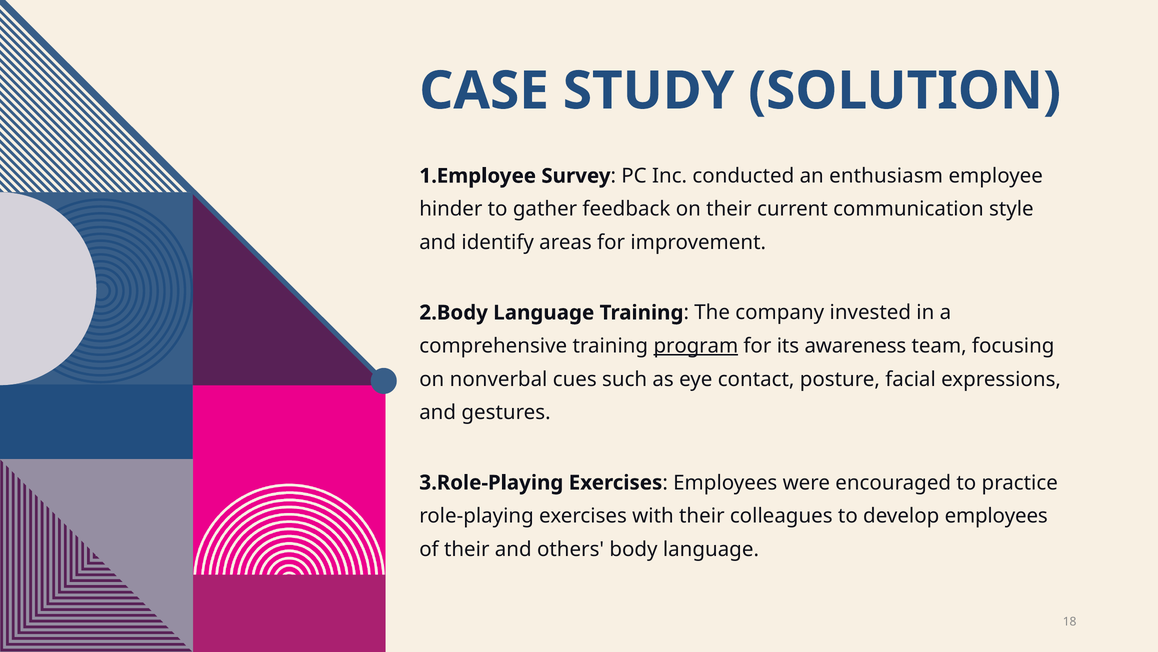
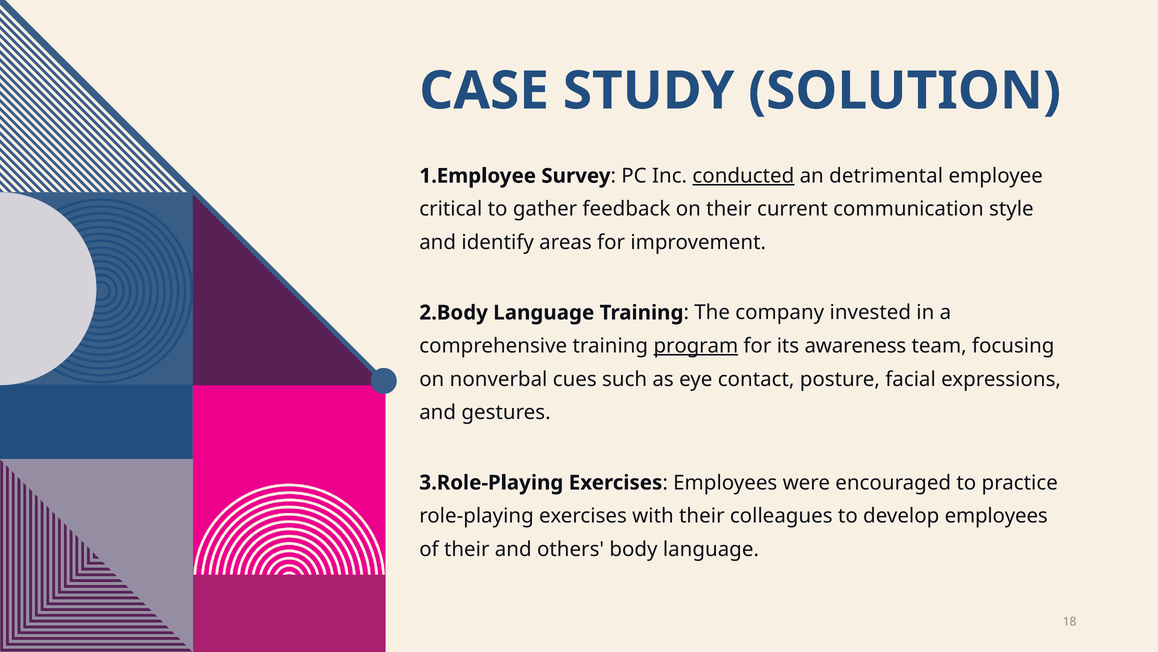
conducted underline: none -> present (743, 176)
enthusiasm: enthusiasm -> detrimental (886, 176)
hinder: hinder -> critical (451, 209)
